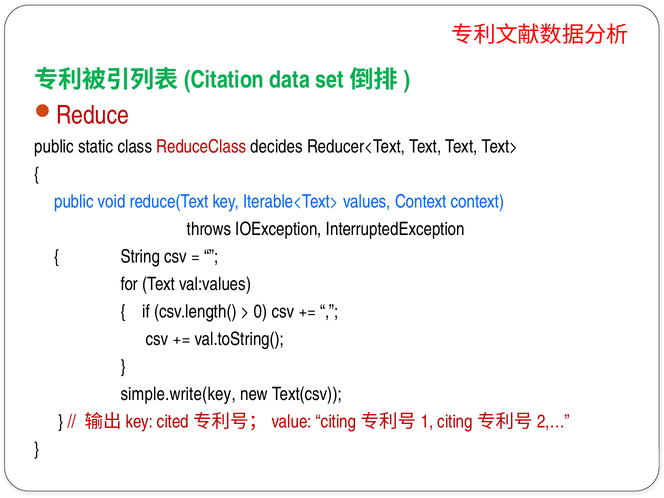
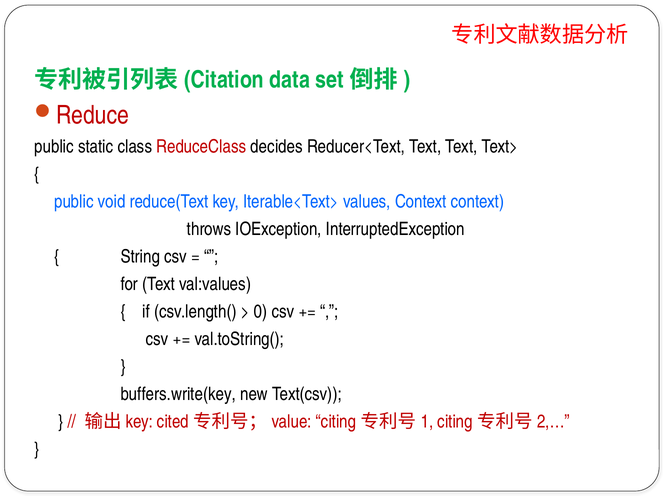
simple.write(key: simple.write(key -> buffers.write(key (178, 394)
